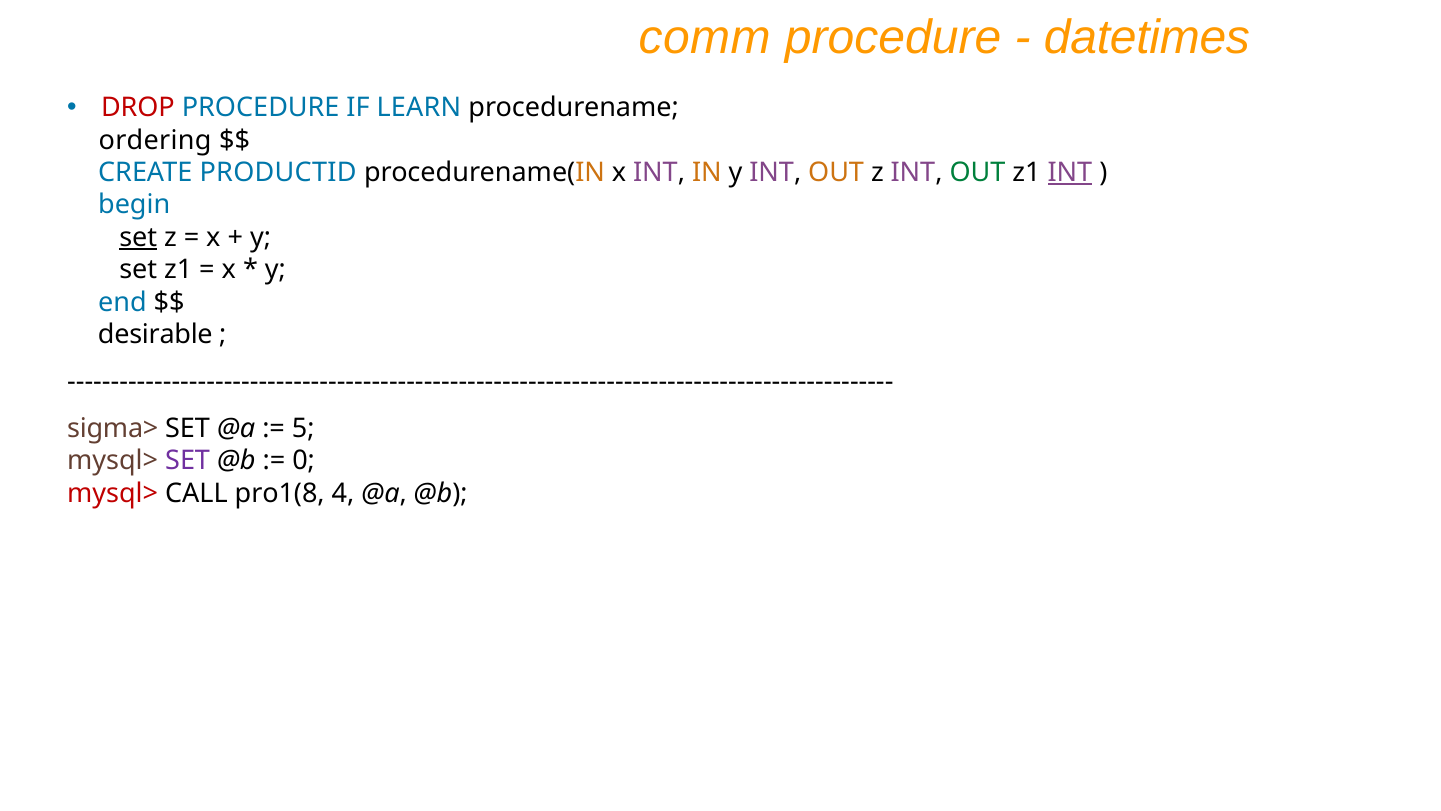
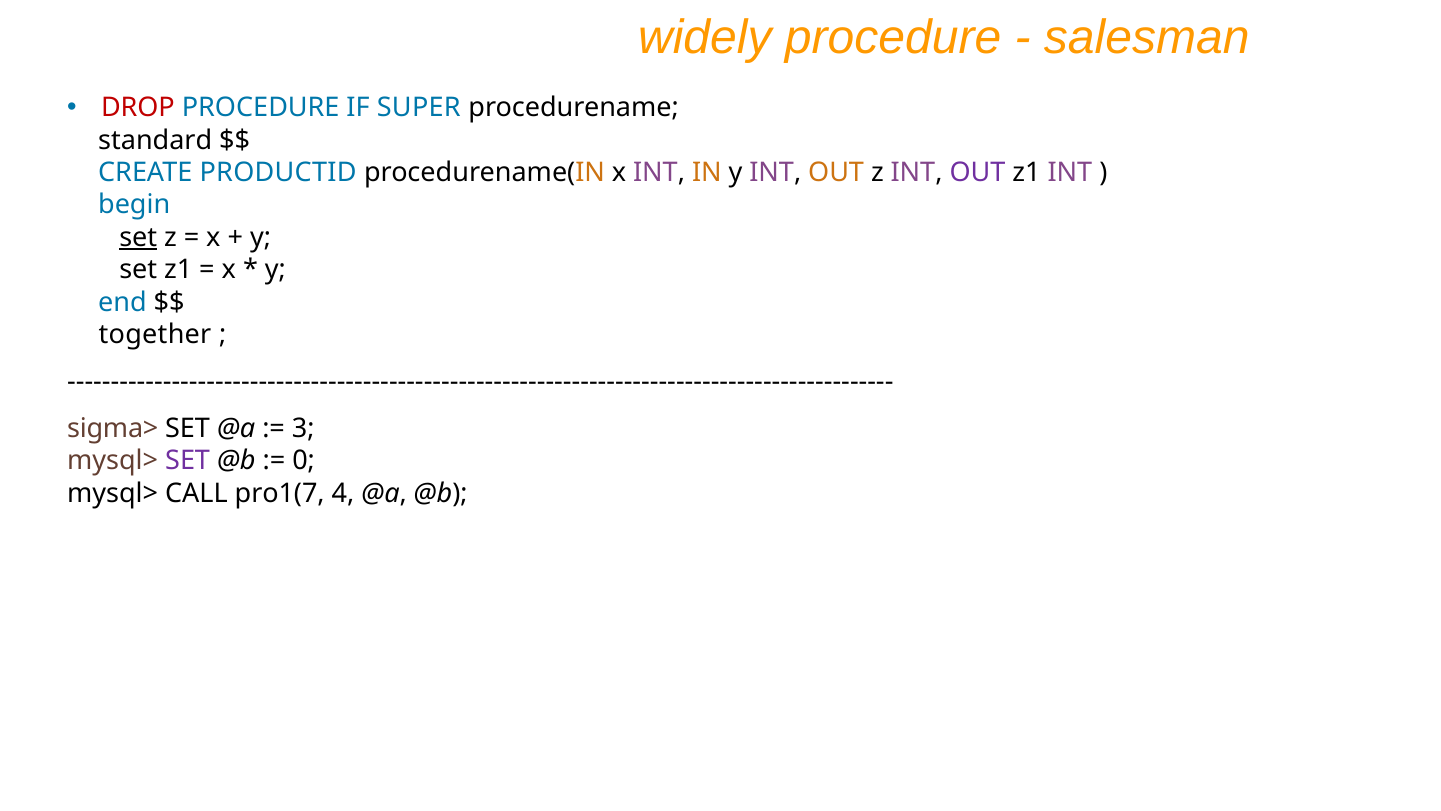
comm: comm -> widely (705, 38)
datetimes: datetimes -> salesman (1147, 38)
LEARN: LEARN -> SUPER (419, 108)
ordering: ordering -> standard (155, 140)
OUT colour: green -> purple (978, 172)
INT underline: present -> none (1070, 172)
desirable: desirable -> together (155, 335)
5: 5 -> 3 (303, 428)
mysql> colour: red -> black (113, 493)
pro1(8: pro1(8 -> pro1(7 (280, 493)
